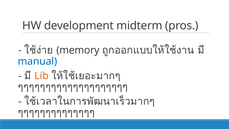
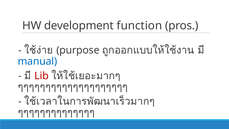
midterm: midterm -> function (139, 26)
memory: memory -> purpose (78, 50)
Lib colour: orange -> red (42, 76)
